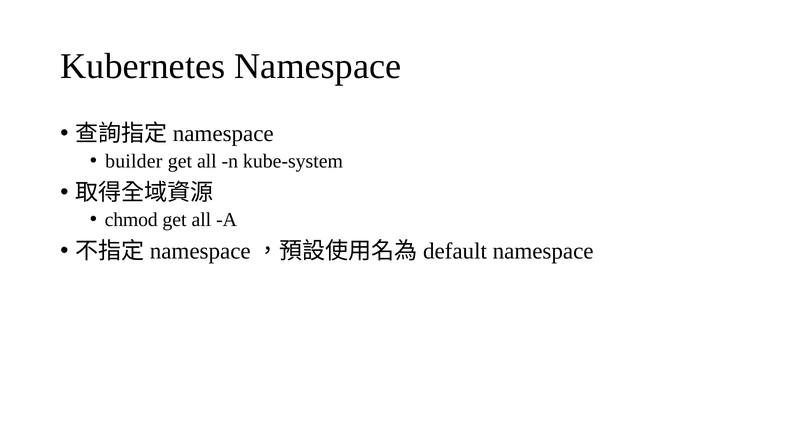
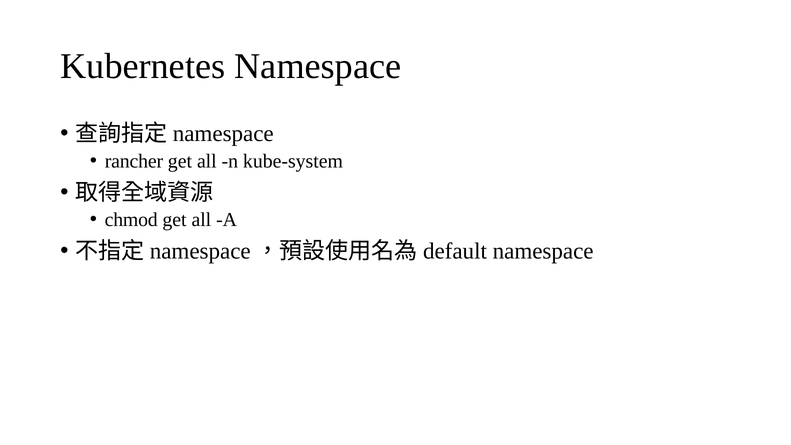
builder: builder -> rancher (134, 161)
